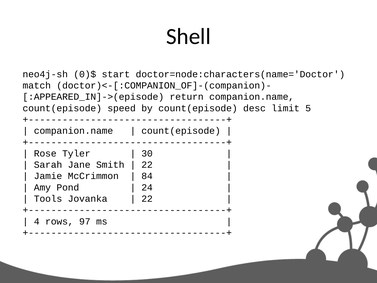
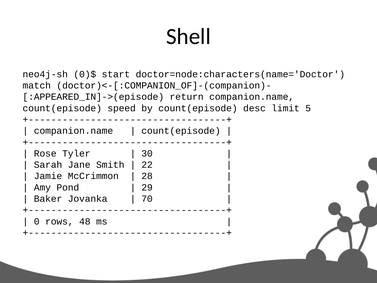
84: 84 -> 28 (147, 176)
24: 24 -> 29 (147, 187)
Tools: Tools -> Baker (48, 199)
22: 22 -> 70 (147, 199)
4: 4 -> 0 (37, 221)
97: 97 -> 48 (85, 221)
